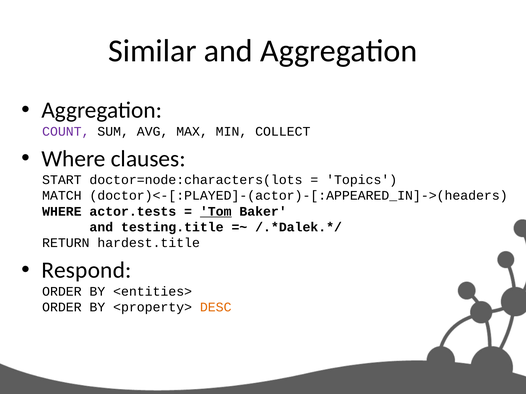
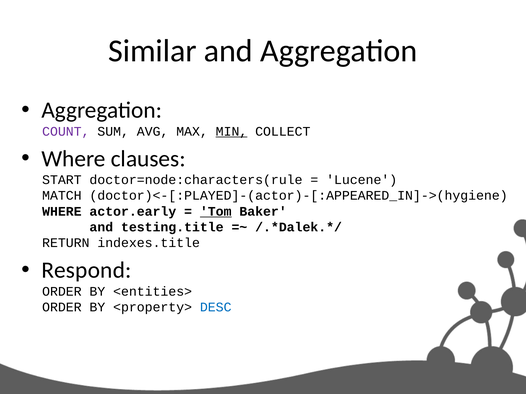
MIN underline: none -> present (232, 132)
doctor=node:characters(lots: doctor=node:characters(lots -> doctor=node:characters(rule (196, 180)
Topics: Topics -> Lucene (362, 180)
doctor)<-[:PLAYED]-(actor)-[:APPEARED_IN]->(headers: doctor)<-[:PLAYED]-(actor)-[:APPEARED_IN]->(headers -> doctor)<-[:PLAYED]-(actor)-[:APPEARED_IN]->(hygiene (299, 196)
actor.tests: actor.tests -> actor.early (133, 212)
hardest.title: hardest.title -> indexes.title (149, 243)
DESC colour: orange -> blue (216, 308)
